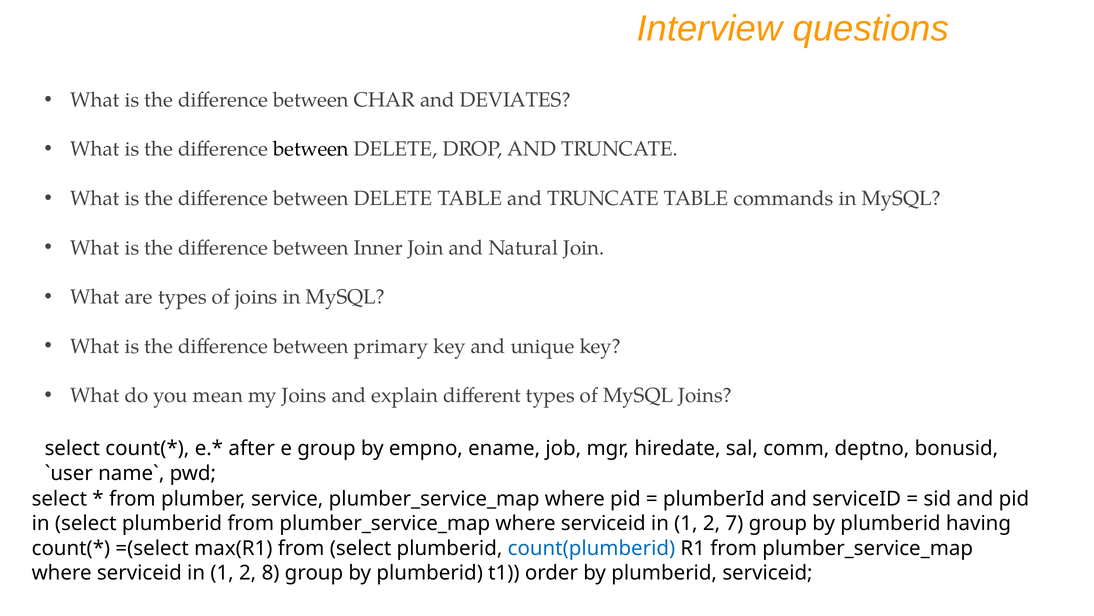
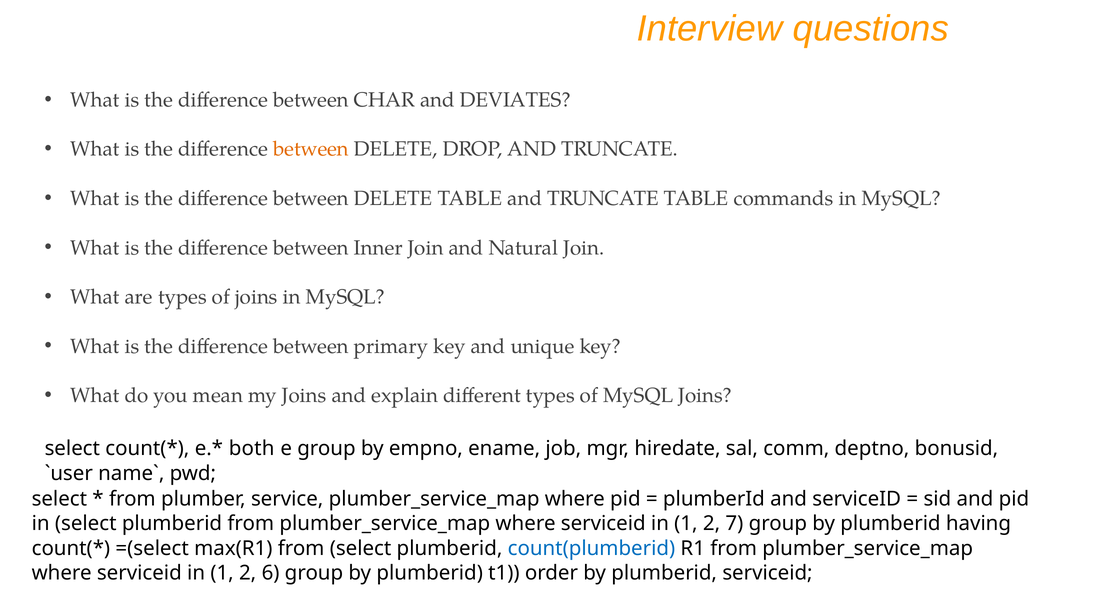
between colour: black -> orange (311, 149)
after: after -> both (252, 448)
8: 8 -> 6 (271, 572)
